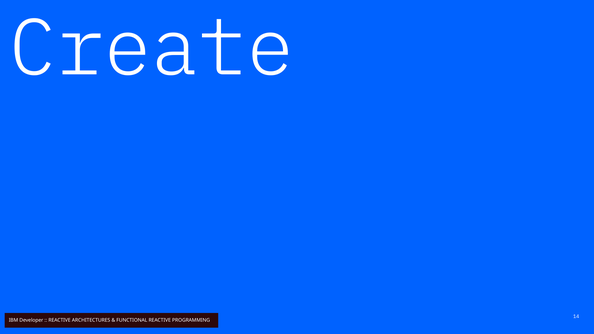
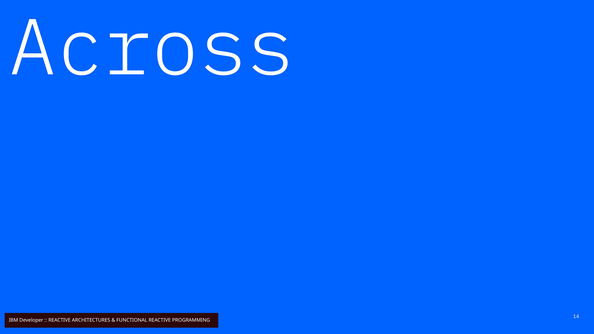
Create: Create -> Across (151, 49)
